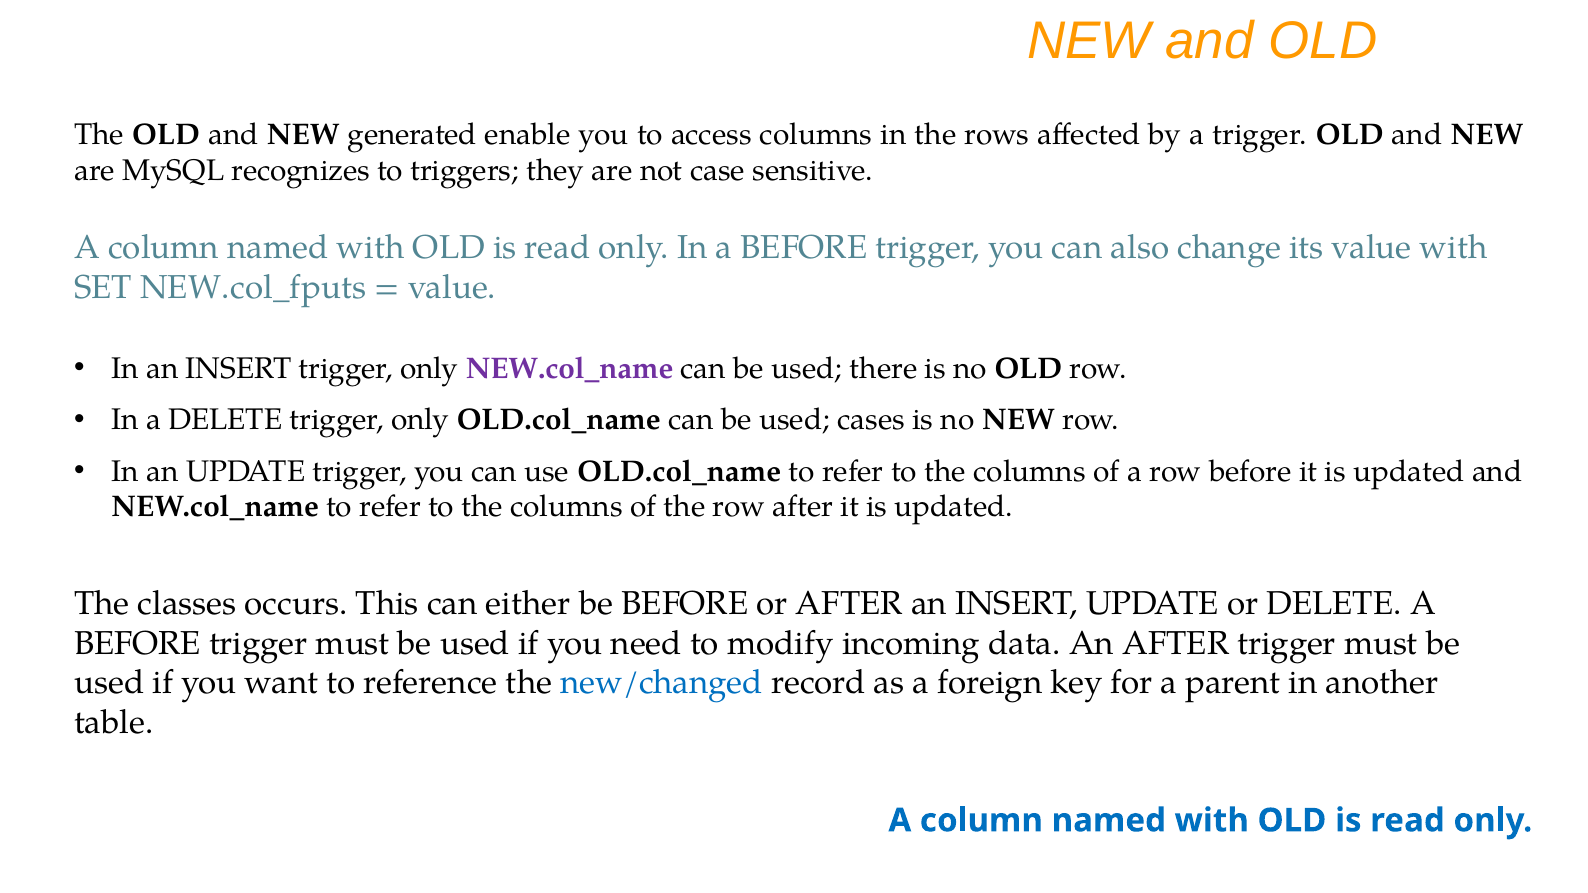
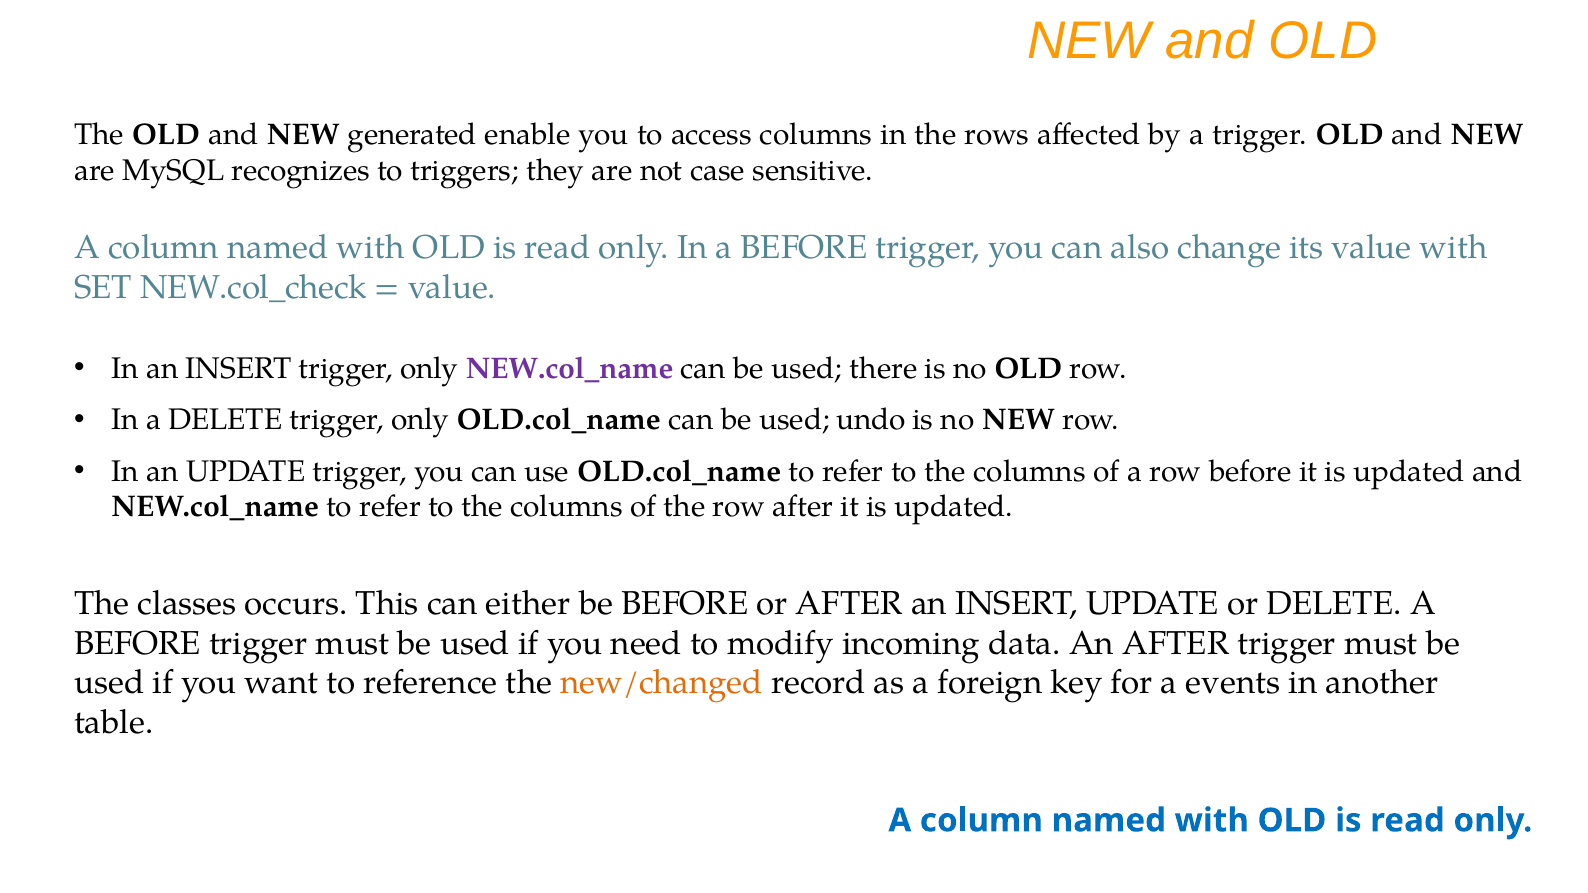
NEW.col_fputs: NEW.col_fputs -> NEW.col_check (254, 288)
cases: cases -> undo (871, 420)
new/changed colour: blue -> orange (662, 683)
parent: parent -> events (1233, 683)
